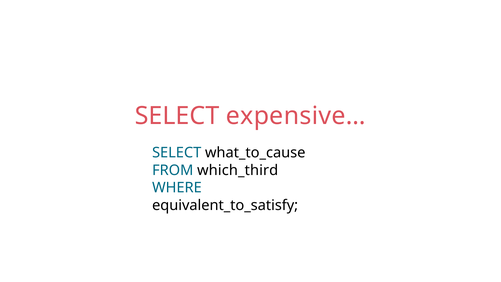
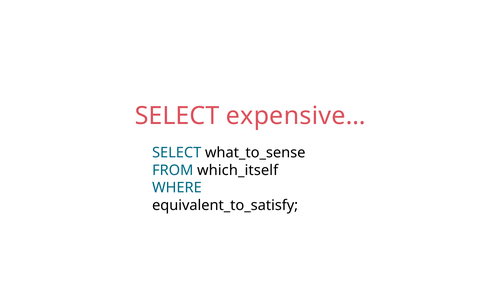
what_to_cause: what_to_cause -> what_to_sense (255, 153)
which_third: which_third -> which_itself (238, 170)
